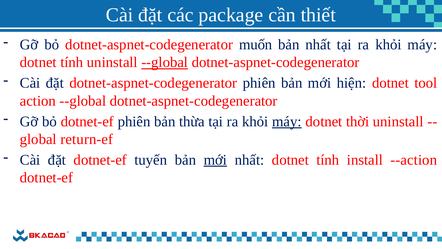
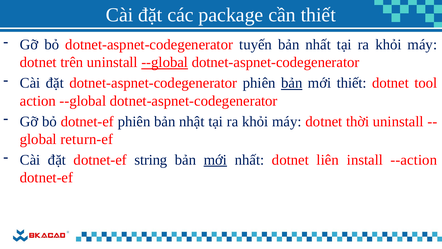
muốn: muốn -> tuyến (256, 45)
tính: tính -> trên (72, 62)
bản underline: none -> present (292, 83)
mới hiện: hiện -> thiết (352, 83)
thừa: thừa -> nhật (192, 121)
máy underline: present -> none (287, 121)
tuyến: tuyến -> string (151, 160)
nhất dotnet tính: tính -> liên (328, 160)
